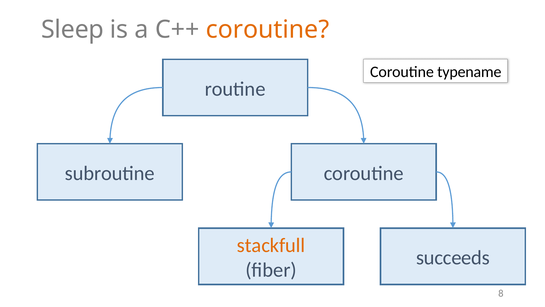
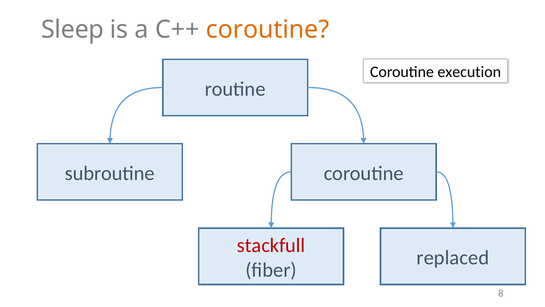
typename: typename -> execution (469, 72)
stackfull colour: orange -> red (271, 245)
succeeds: succeeds -> replaced (453, 257)
